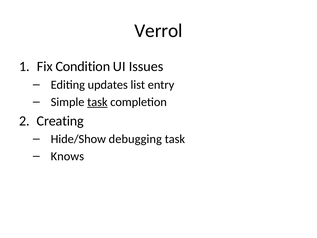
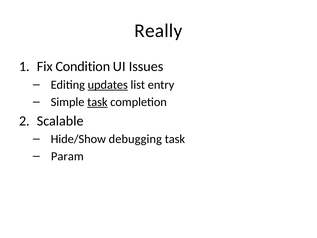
Verrol: Verrol -> Really (158, 31)
updates underline: none -> present (108, 85)
Creating: Creating -> Scalable (60, 121)
Knows: Knows -> Param (67, 156)
